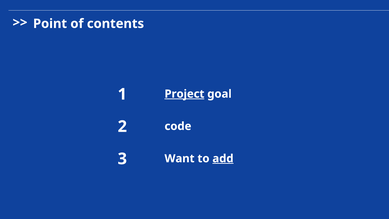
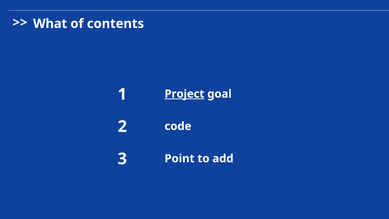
Point: Point -> What (50, 24)
Want: Want -> Point (180, 158)
add underline: present -> none (223, 158)
